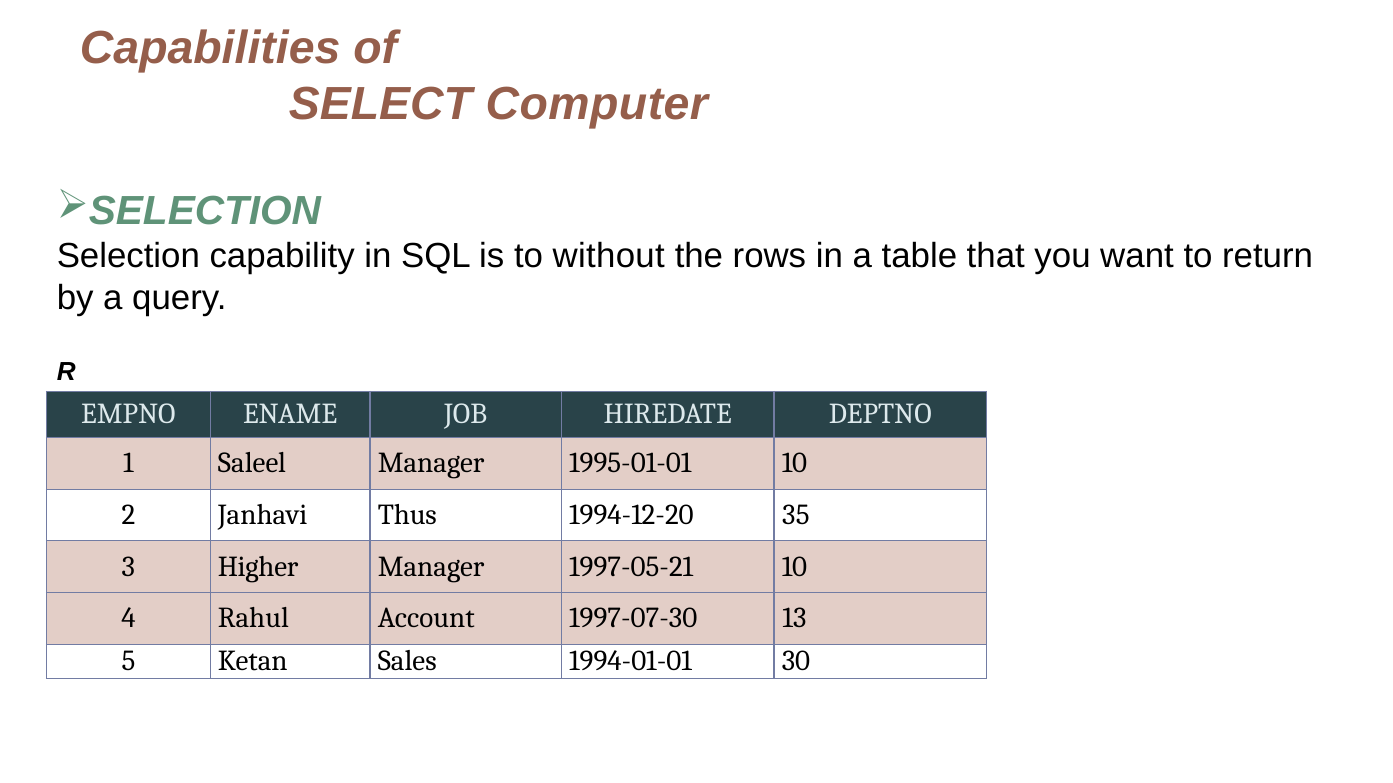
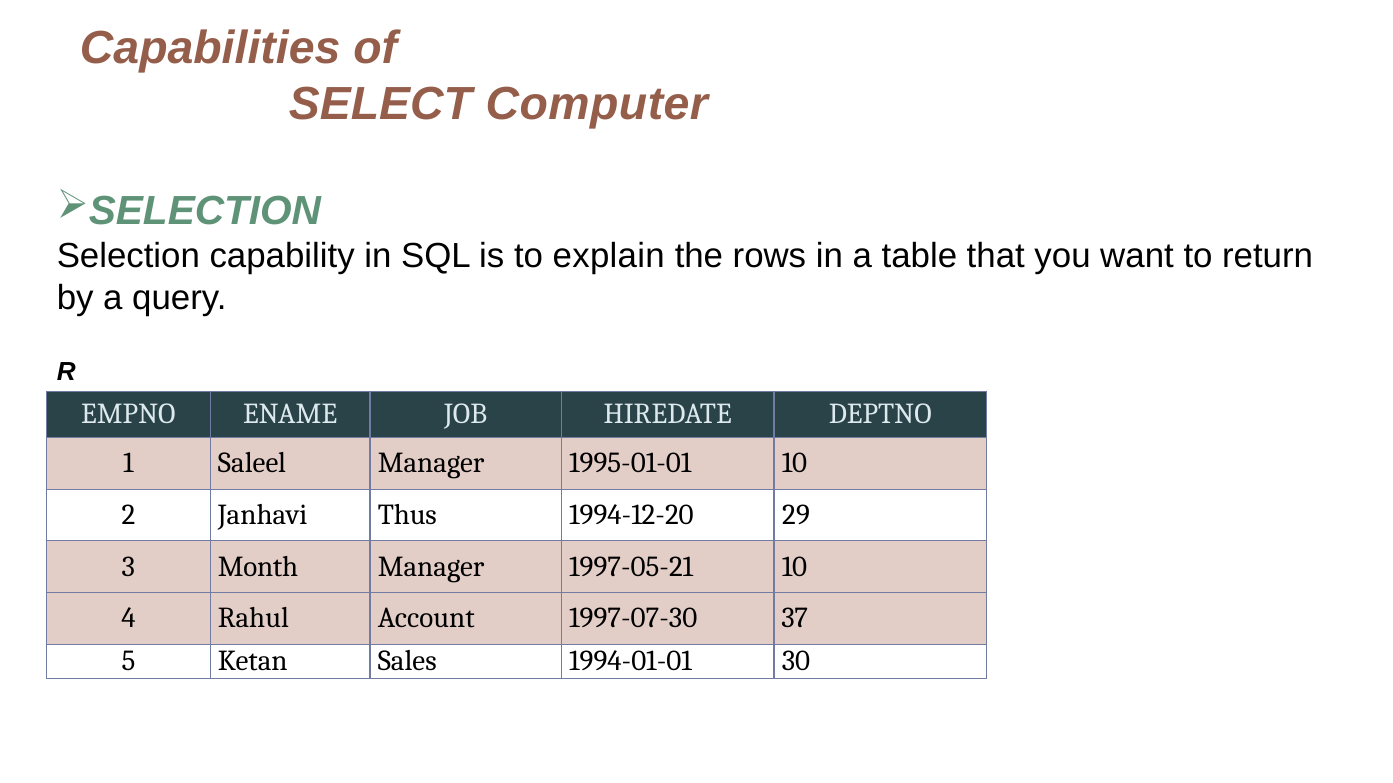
without: without -> explain (609, 257)
35: 35 -> 29 (796, 515)
Higher: Higher -> Month (258, 567)
13: 13 -> 37 (795, 619)
